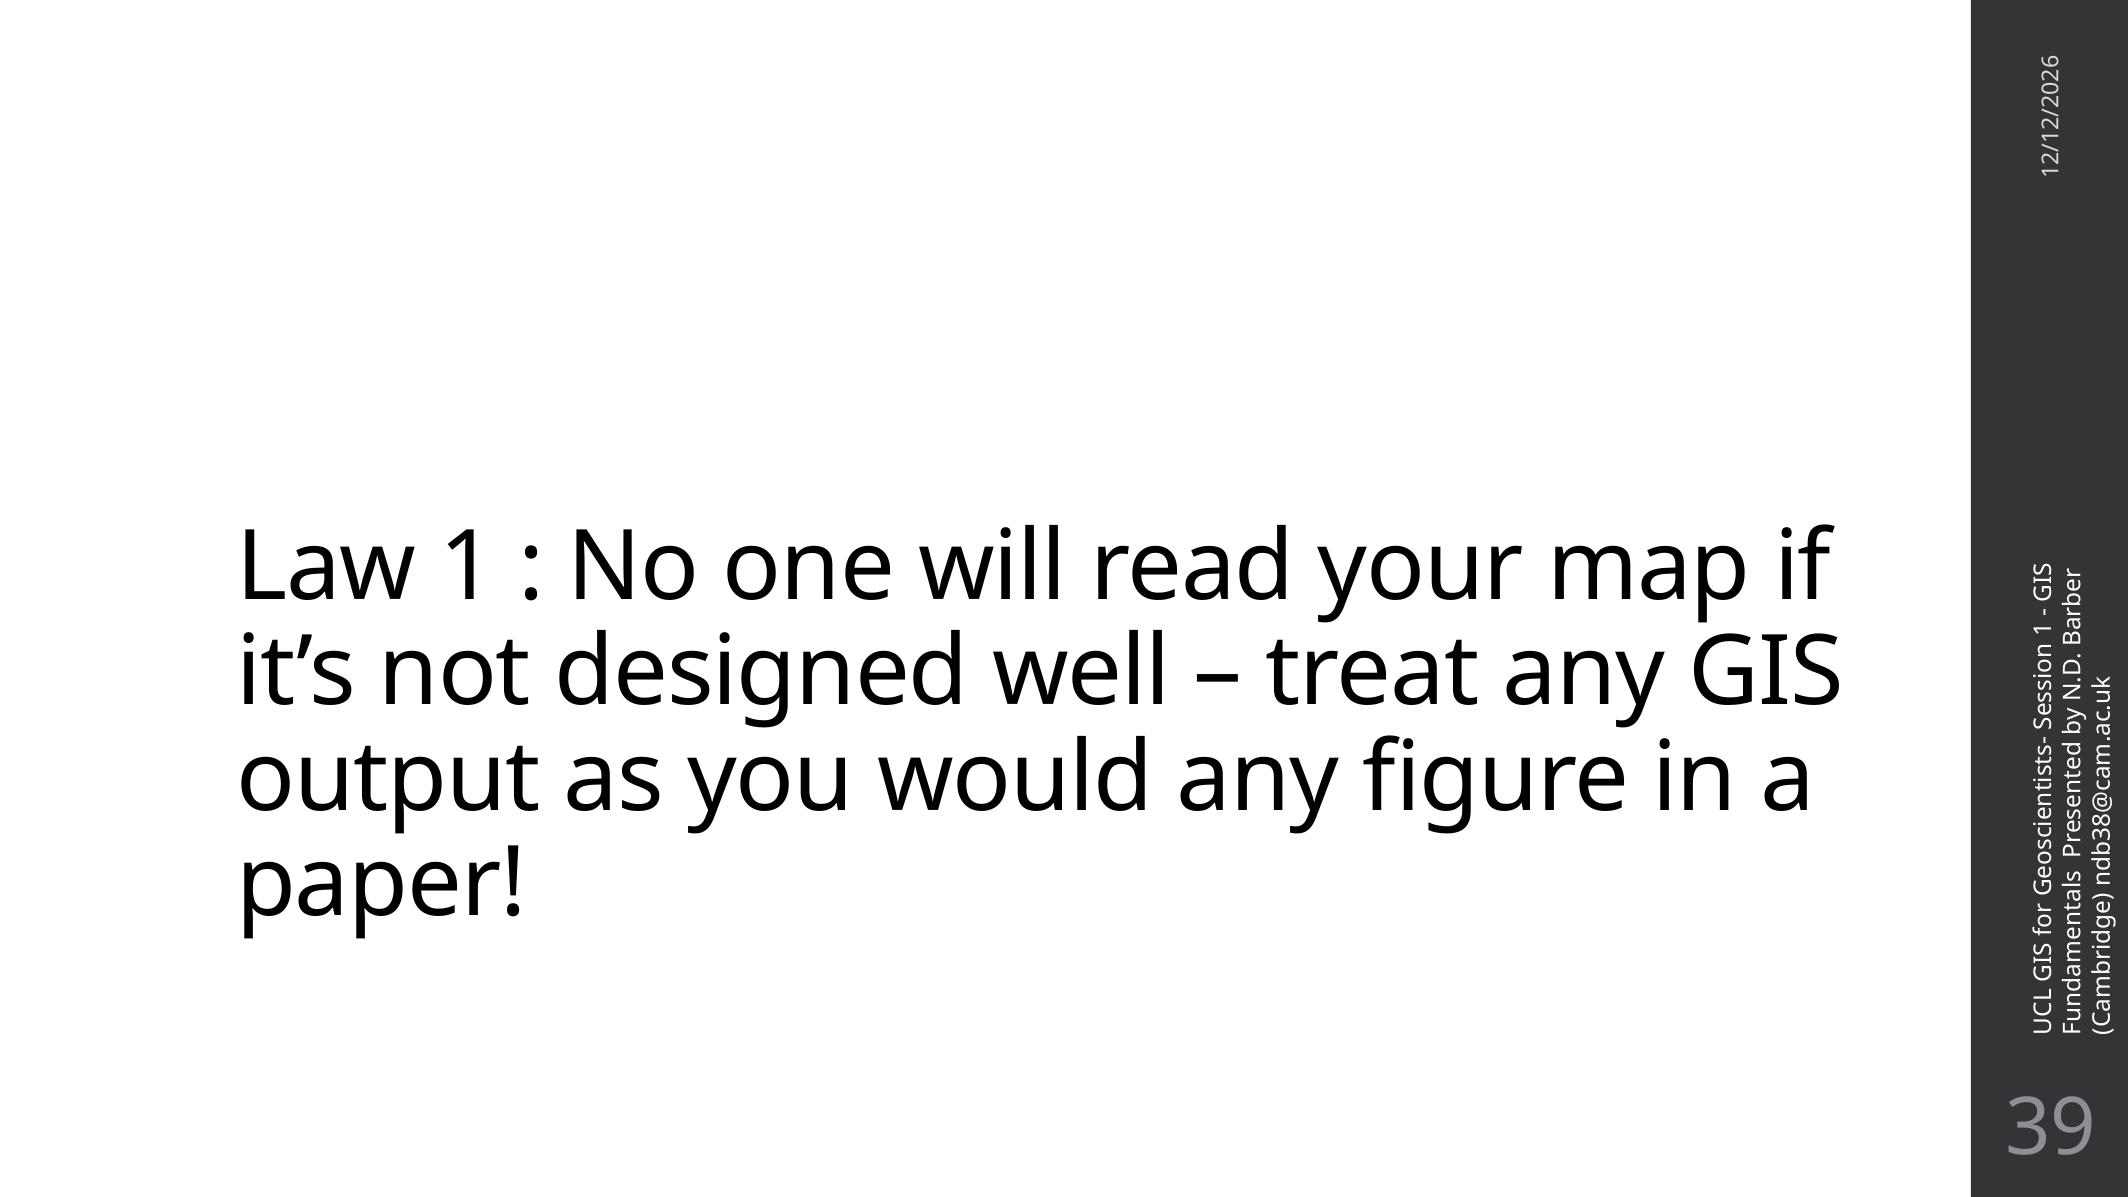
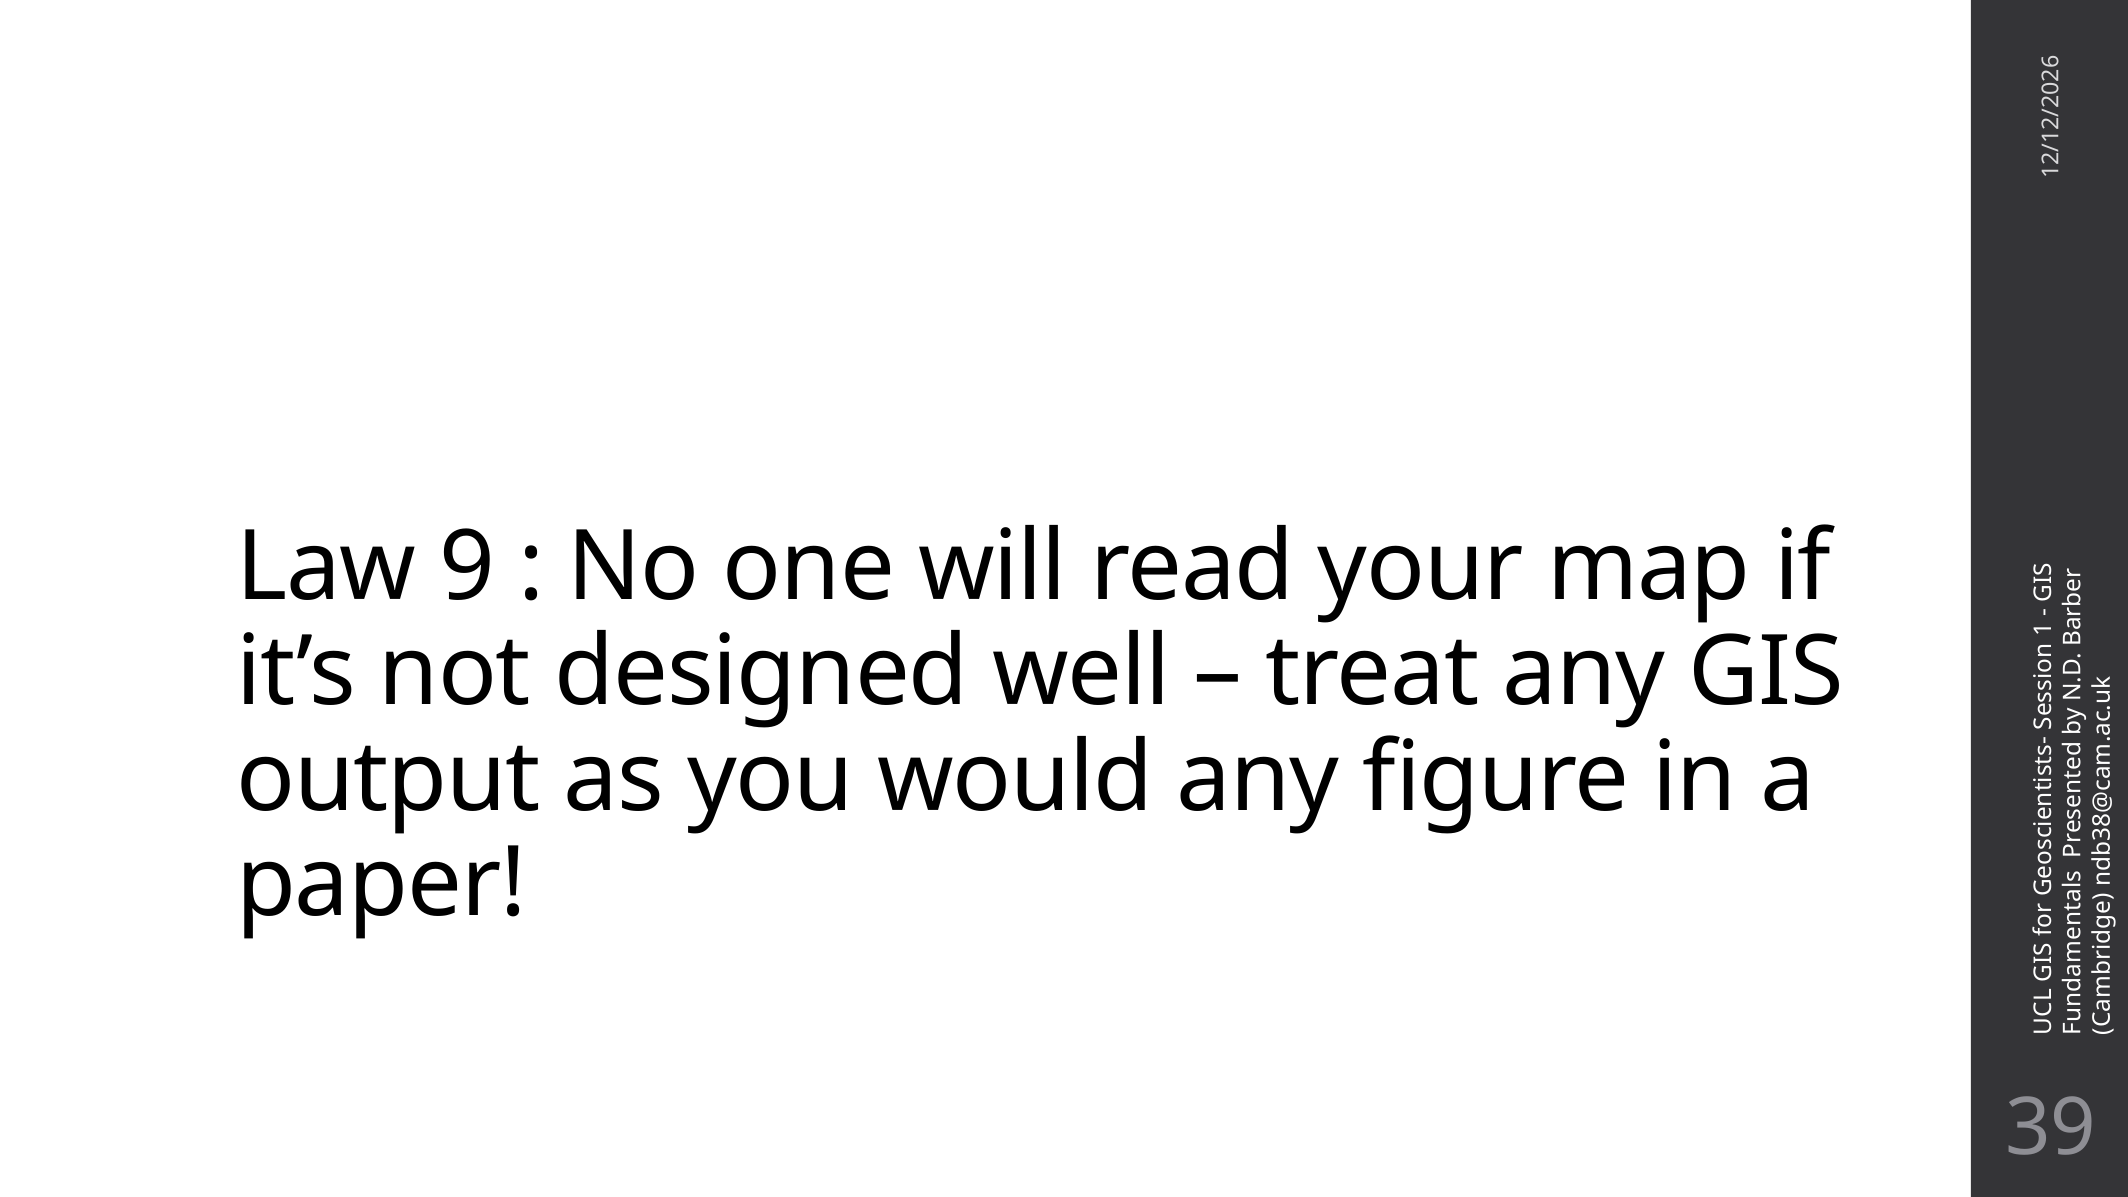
Law 1: 1 -> 9 (468, 567)
